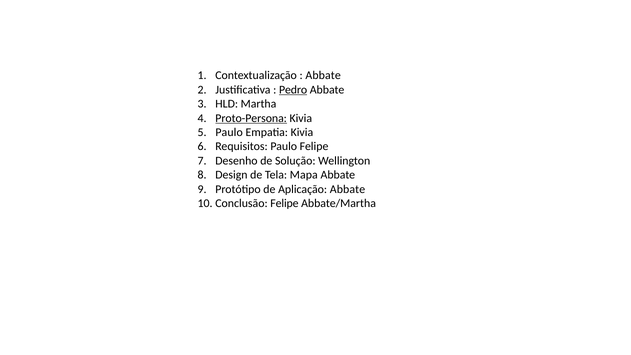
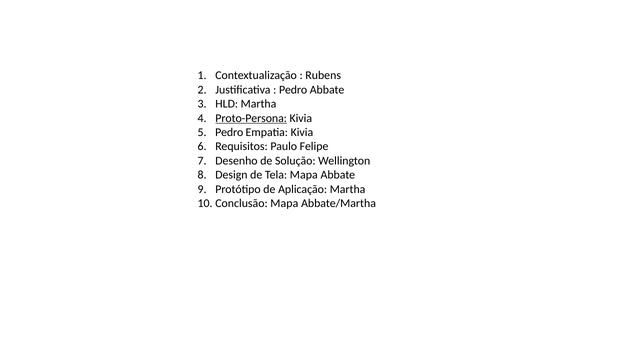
Abbate: Abbate -> Rubens (323, 76)
Pedro underline: present -> none (293, 90)
Paulo: Paulo -> Pedro (229, 132)
Aplicação Abbate: Abbate -> Martha (348, 189)
Felipe: Felipe -> Mapa (284, 203)
